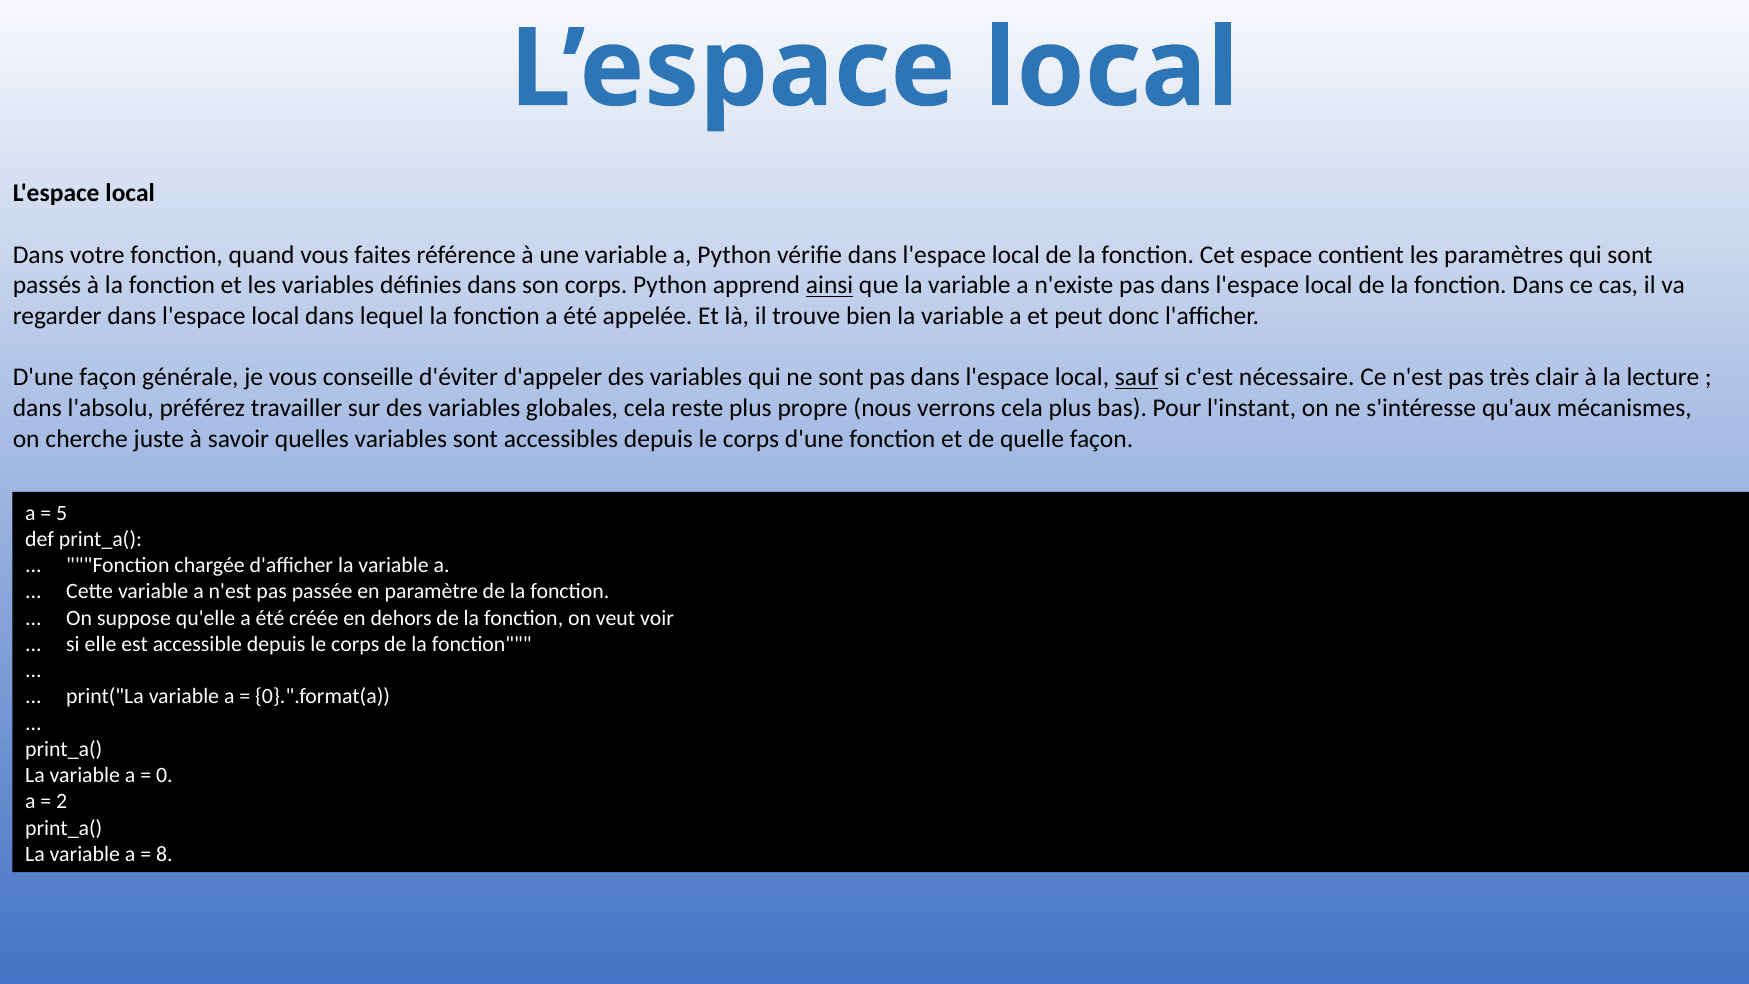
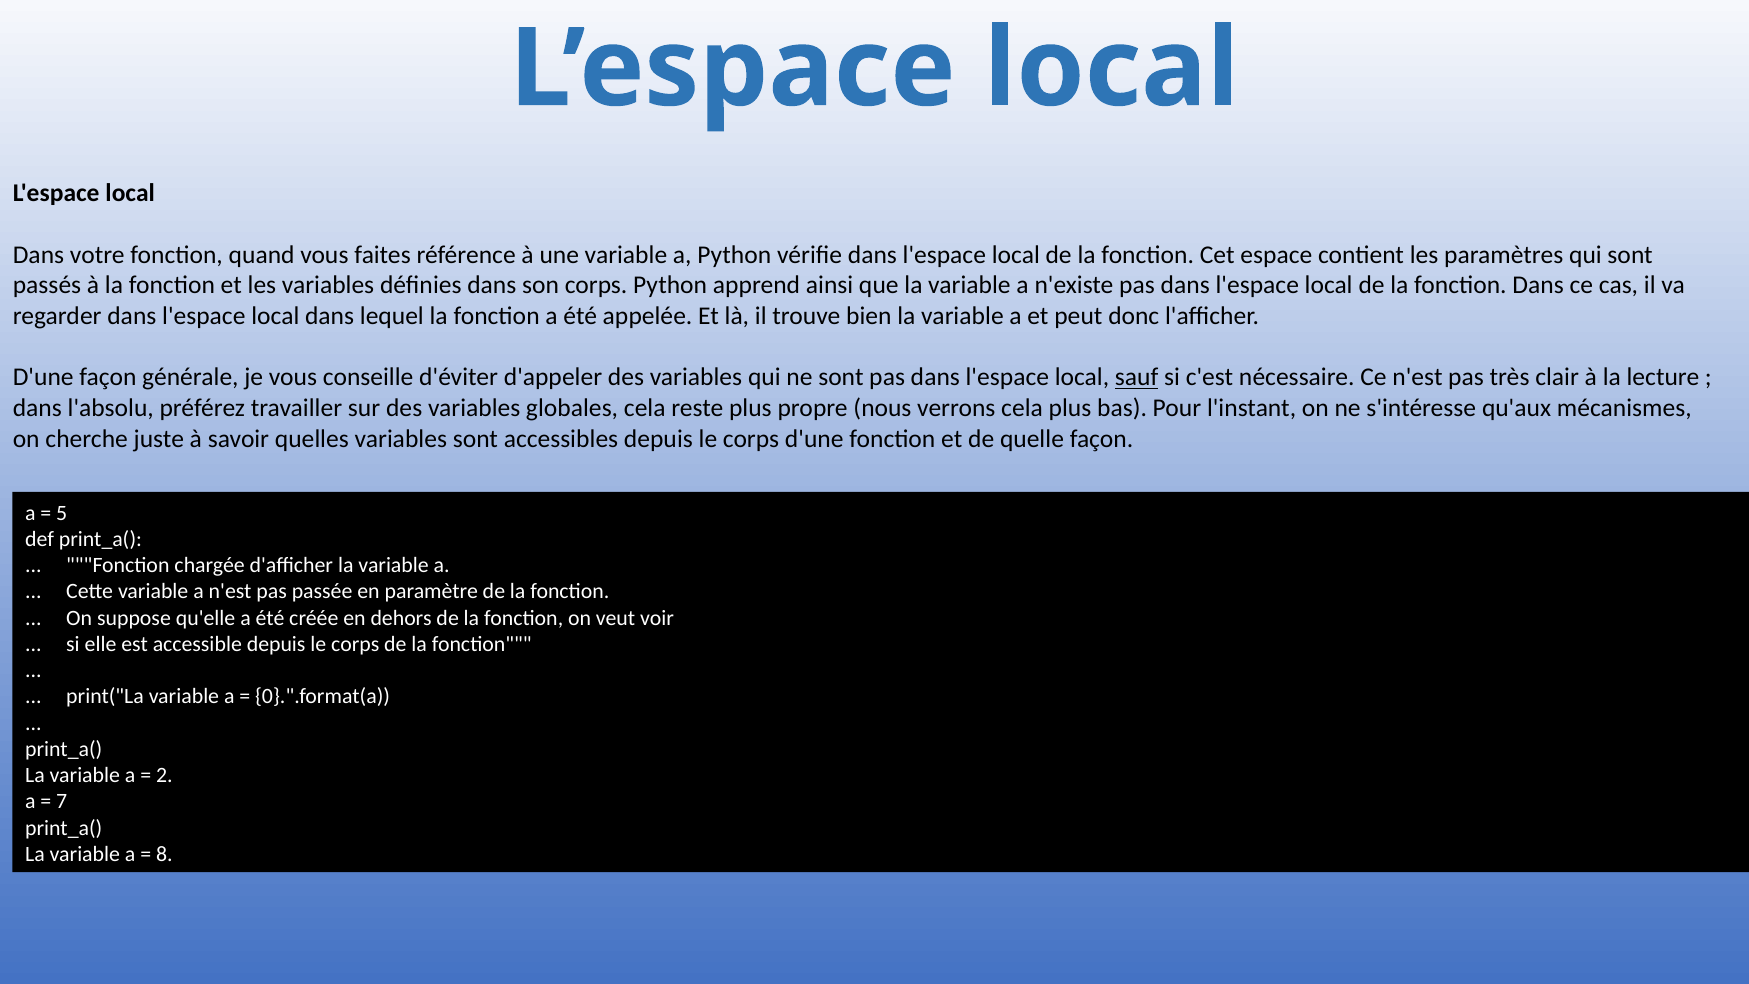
ainsi underline: present -> none (830, 285)
0: 0 -> 2 (164, 775)
2: 2 -> 7 (62, 802)
